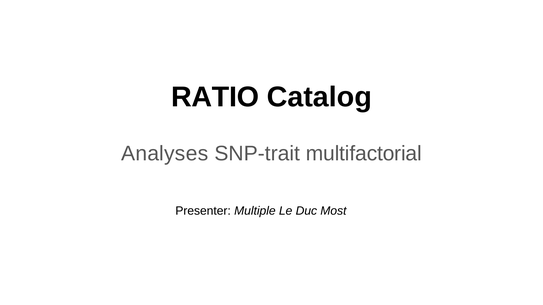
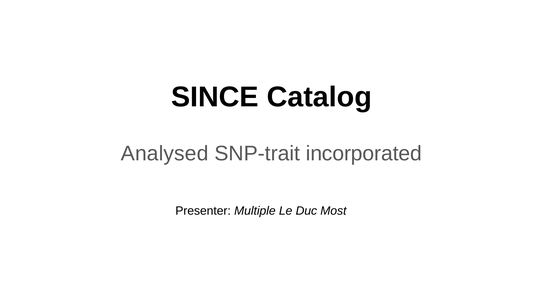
RATIO: RATIO -> SINCE (215, 97)
Analyses: Analyses -> Analysed (165, 154)
multifactorial: multifactorial -> incorporated (364, 154)
